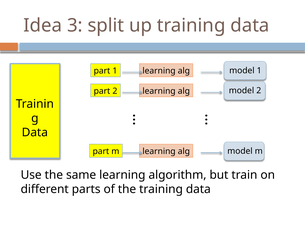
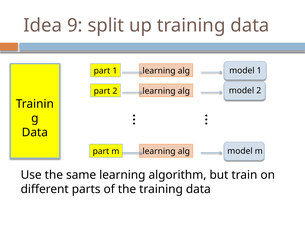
3: 3 -> 9 (75, 25)
